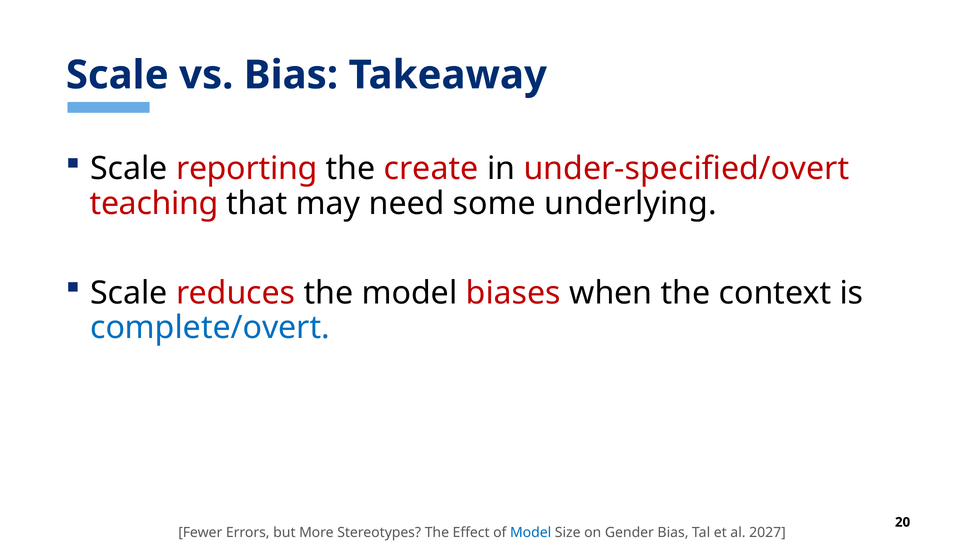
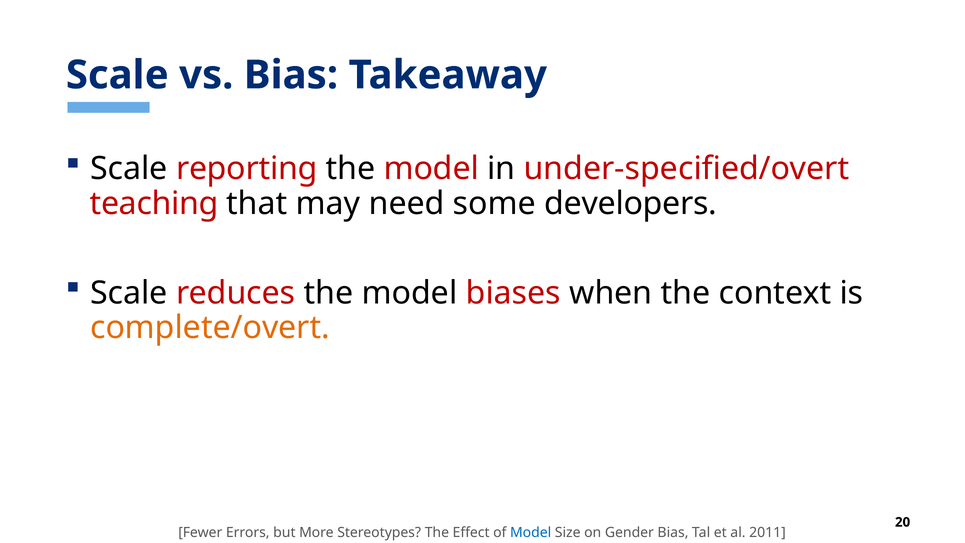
create: create -> model (431, 169)
underlying: underlying -> developers (631, 203)
complete/overt colour: blue -> orange (210, 328)
2027: 2027 -> 2011 (767, 532)
